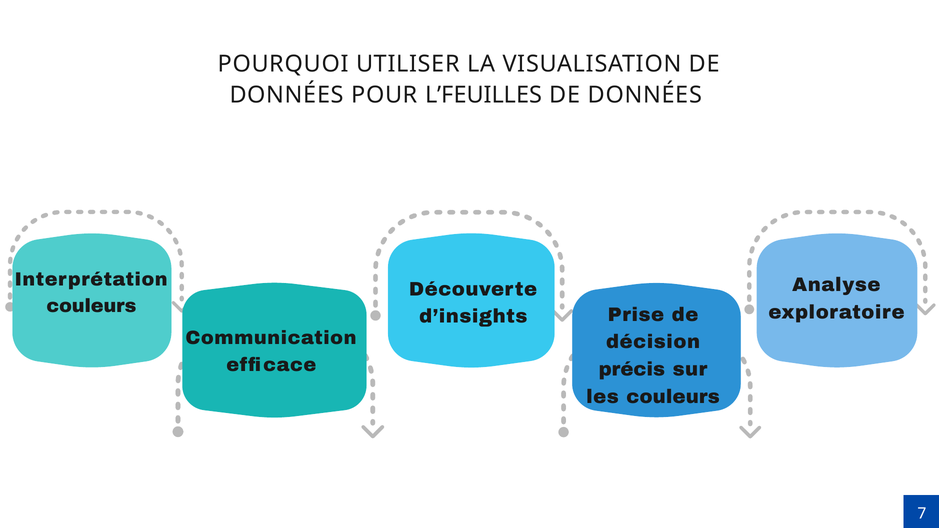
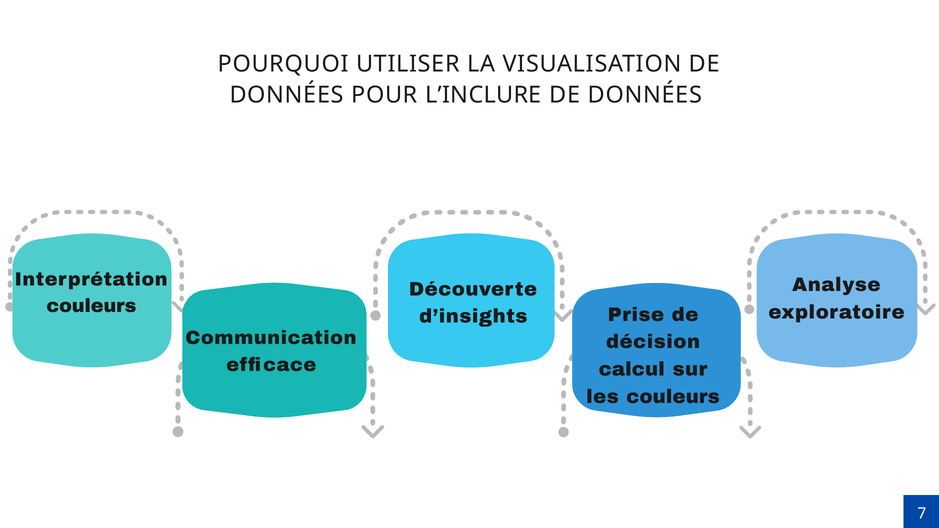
L’FEUILLES: L’FEUILLES -> L’INCLURE (483, 95)
précis: précis -> calcul (632, 369)
